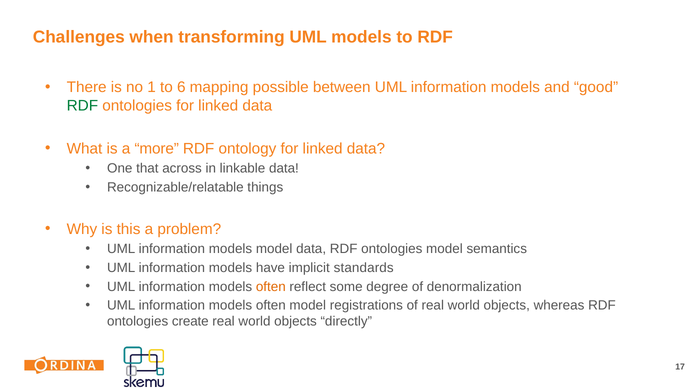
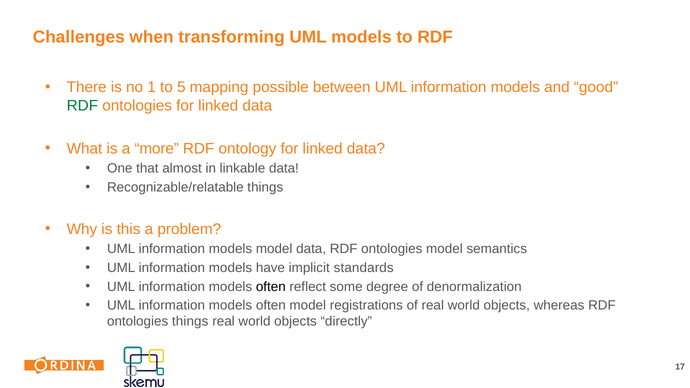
6: 6 -> 5 (181, 87)
across: across -> almost (182, 169)
often colour: orange -> black (271, 287)
ontologies create: create -> things (190, 322)
